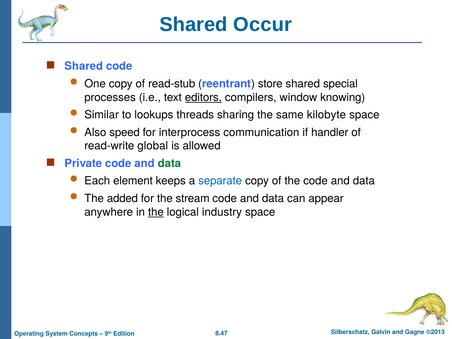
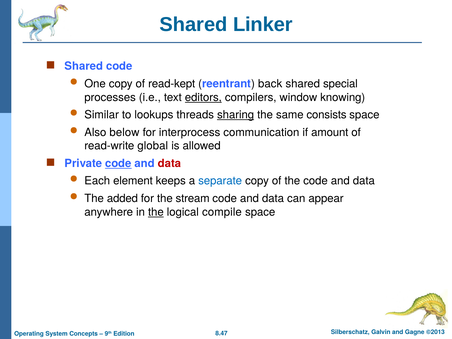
Occur: Occur -> Linker (263, 25)
read-stub: read-stub -> read-kept (172, 84)
store: store -> back (270, 84)
sharing underline: none -> present (236, 115)
kilobyte: kilobyte -> consists (327, 115)
speed: speed -> below (124, 132)
handler: handler -> amount (330, 132)
code underline: none -> present (118, 163)
data colour: green -> red (169, 163)
industry: industry -> compile (222, 212)
